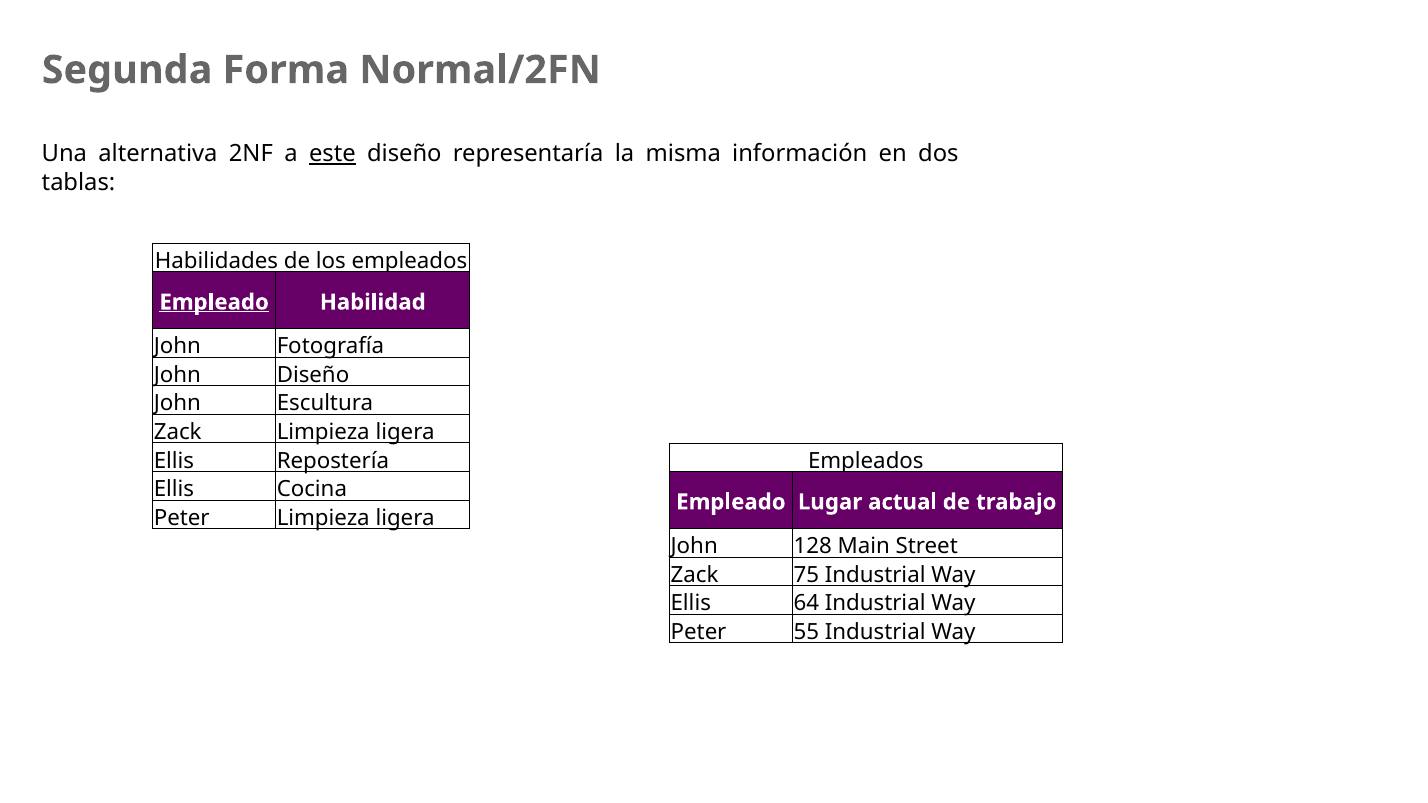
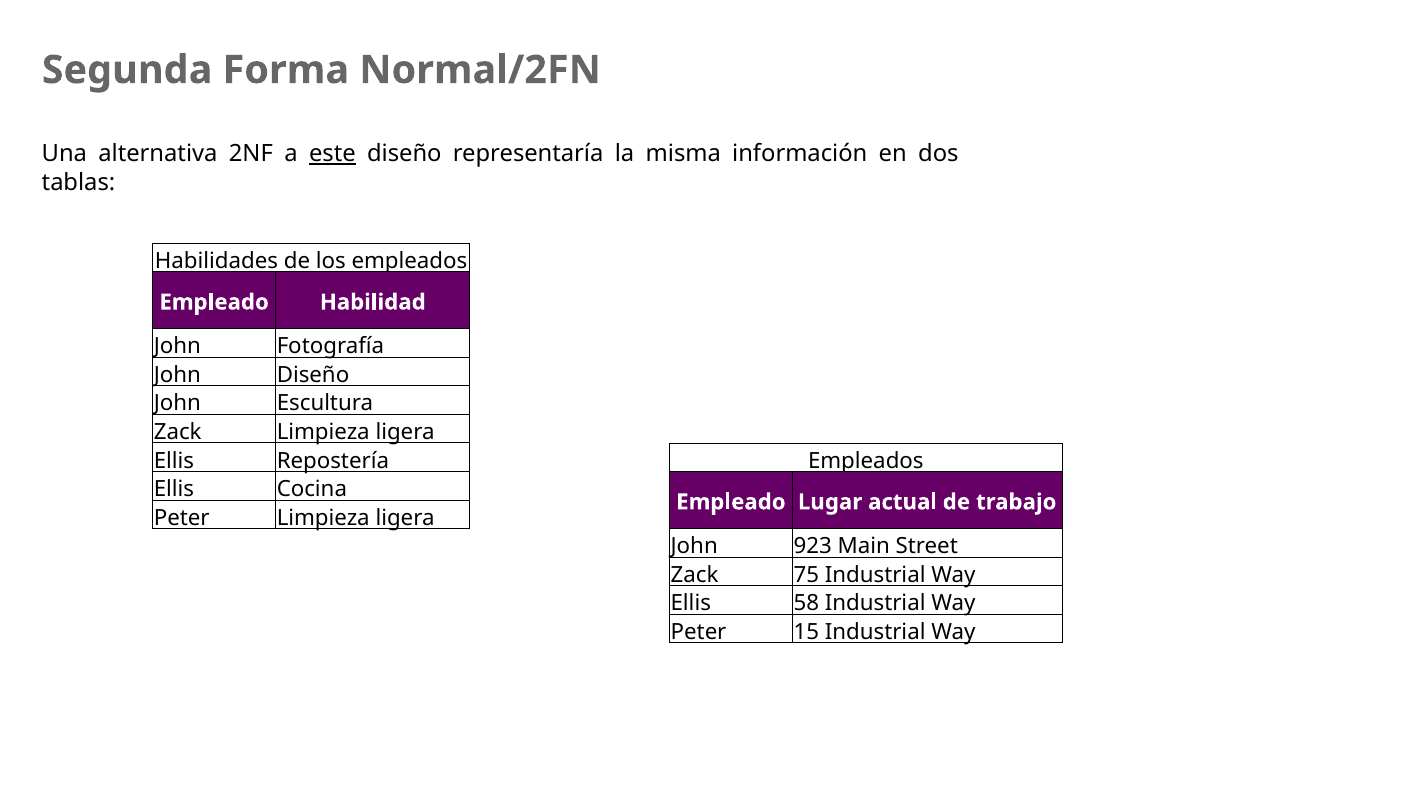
Empleado underline: present -> none (214, 302)
128: 128 -> 923 (813, 547)
64: 64 -> 58 (806, 604)
55: 55 -> 15 (806, 632)
